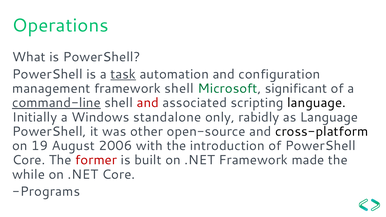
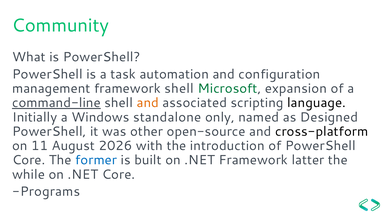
Operations: Operations -> Community (60, 25)
task underline: present -> none (123, 74)
significant: significant -> expansion (296, 89)
and colour: red -> orange (148, 103)
rabidly: rabidly -> named (259, 117)
as Language: Language -> Designed (329, 117)
19: 19 -> 11 (40, 146)
2006: 2006 -> 2026 (115, 146)
former colour: red -> blue (96, 160)
made: made -> latter (308, 160)
